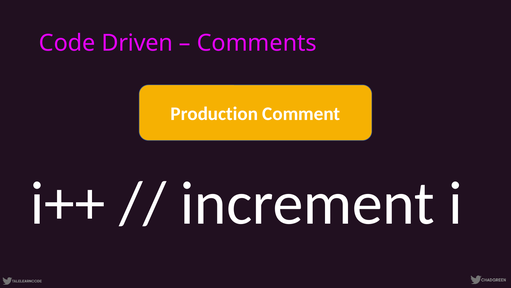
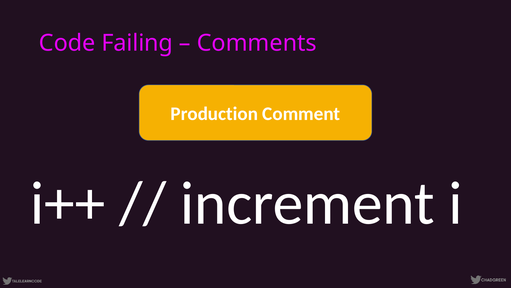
Driven: Driven -> Failing (137, 43)
